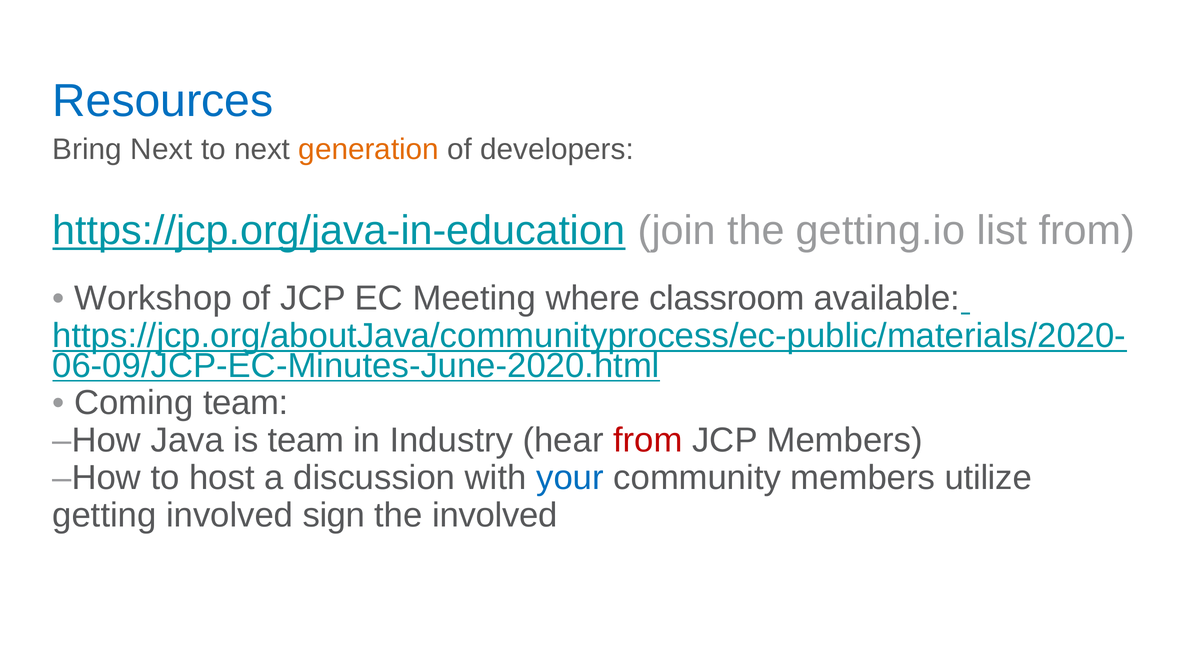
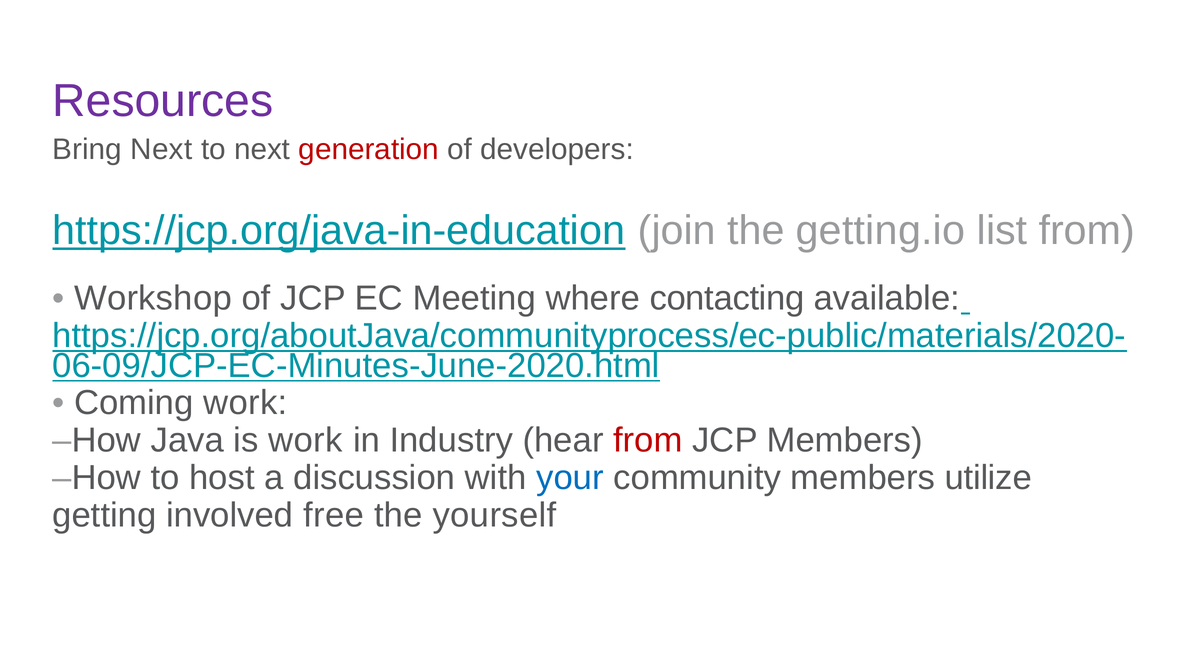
Resources colour: blue -> purple (163, 101)
generation colour: orange -> red (369, 150)
classroom: classroom -> contacting (727, 298)
Coming team: team -> work (245, 403)
is team: team -> work (306, 441)
sign: sign -> free (334, 516)
the involved: involved -> yourself (495, 516)
